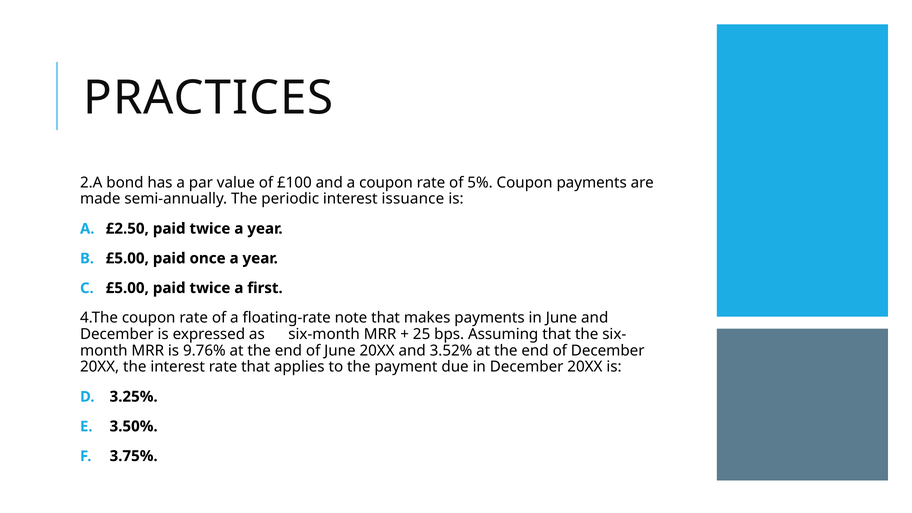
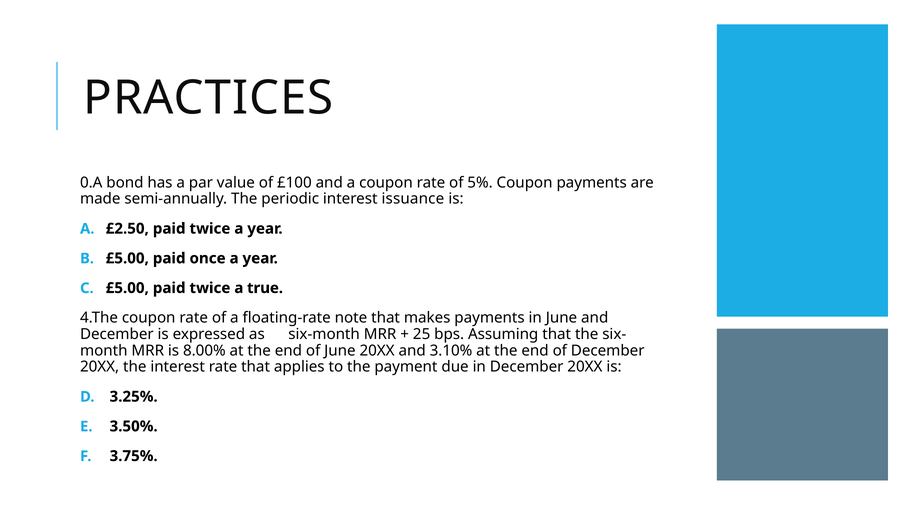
2.A: 2.A -> 0.A (91, 183)
first: first -> true (265, 288)
9.76%: 9.76% -> 8.00% (204, 351)
3.52%: 3.52% -> 3.10% (451, 351)
